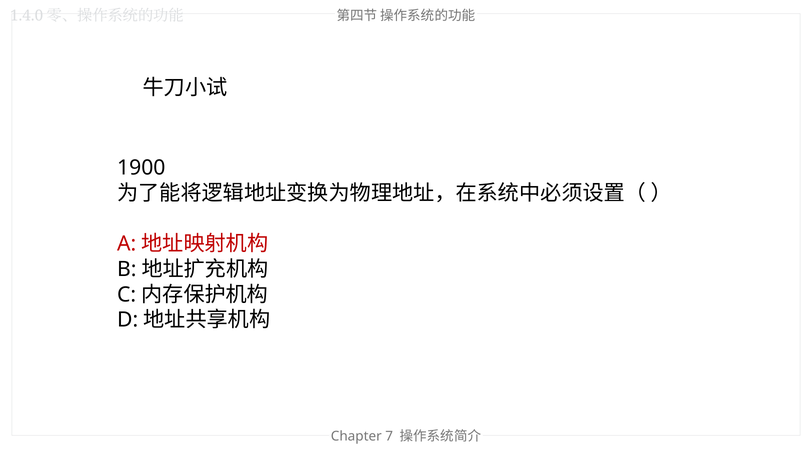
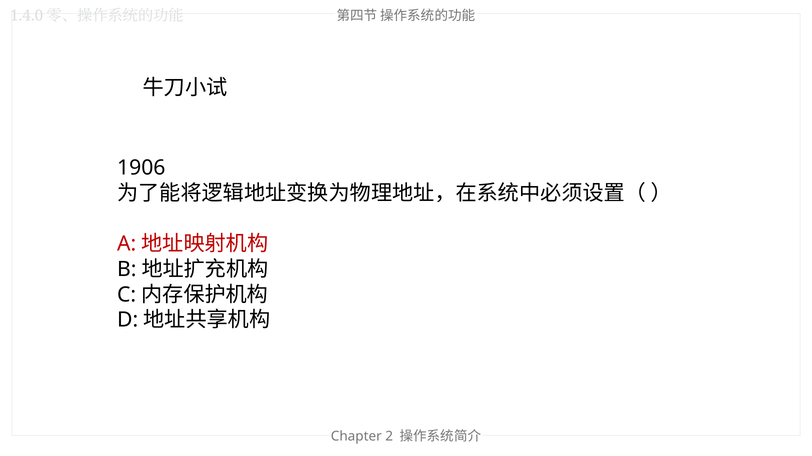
1900: 1900 -> 1906 (141, 168)
7: 7 -> 2 (389, 437)
